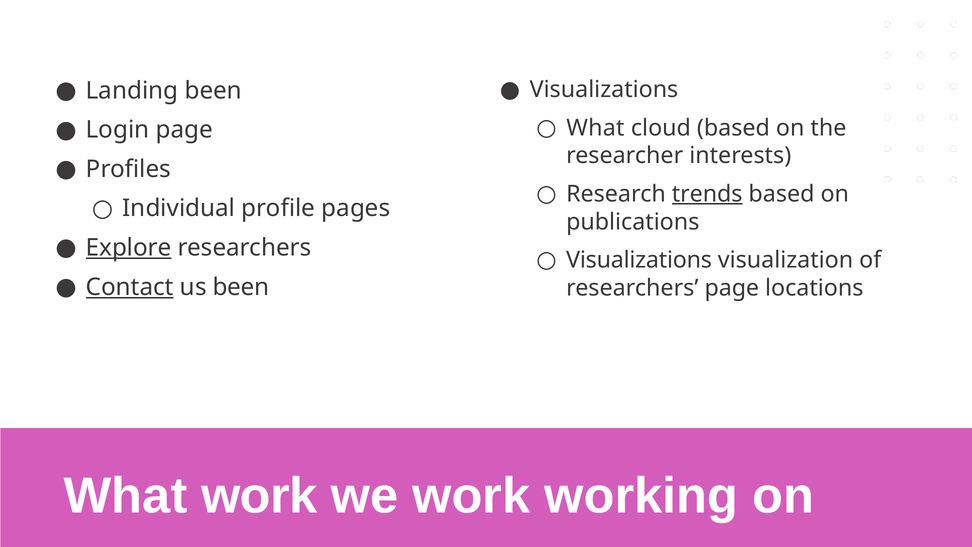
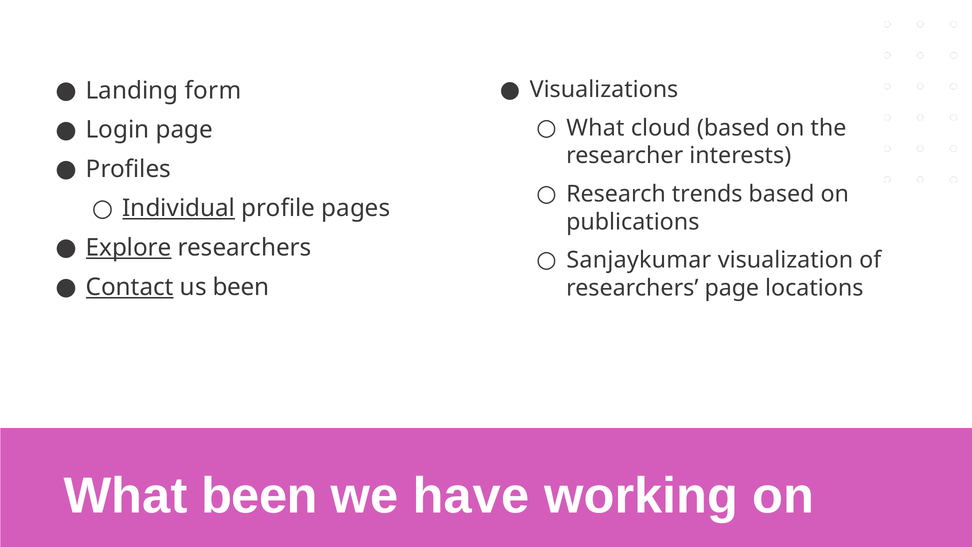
Landing been: been -> form (213, 90)
trends underline: present -> none (707, 194)
Individual underline: none -> present (179, 208)
Visualizations: Visualizations -> Sanjaykumar (639, 260)
What work: work -> been (259, 496)
we work: work -> have (471, 496)
